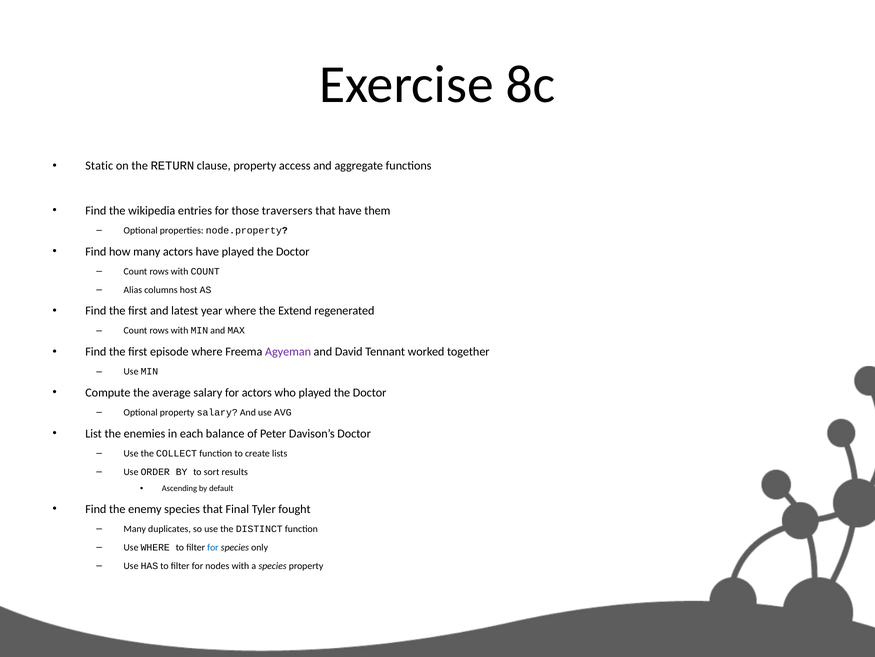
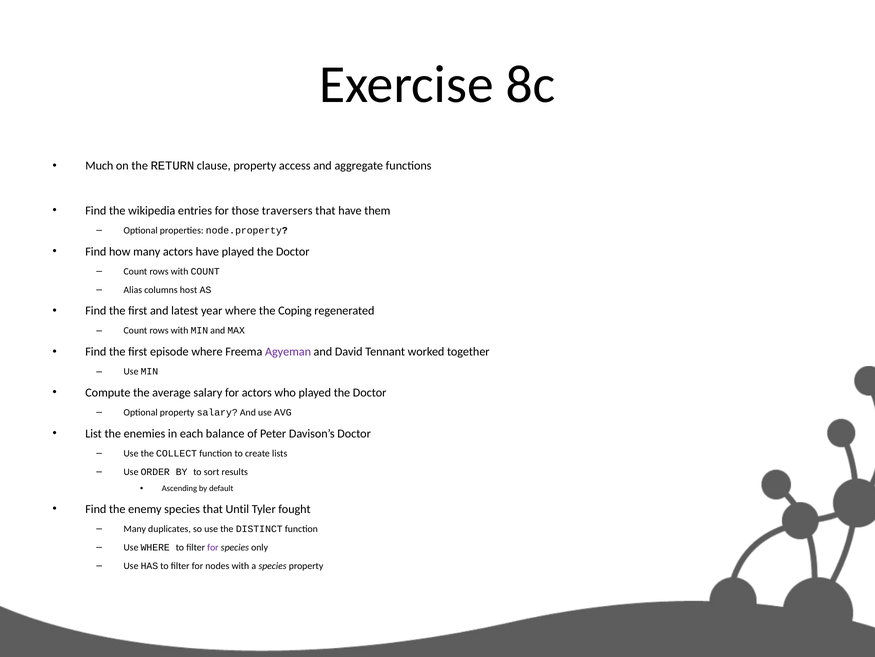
Static: Static -> Much (99, 166)
Extend: Extend -> Coping (295, 311)
Final: Final -> Until (237, 509)
for colour: blue -> purple (213, 547)
